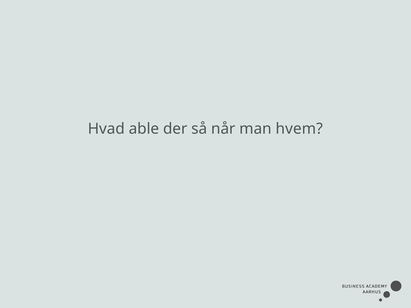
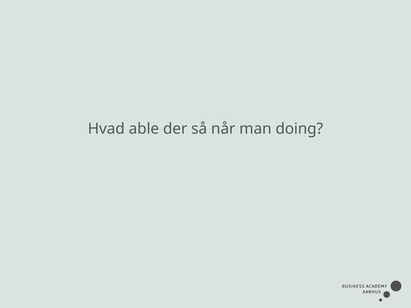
hvem: hvem -> doing (299, 129)
